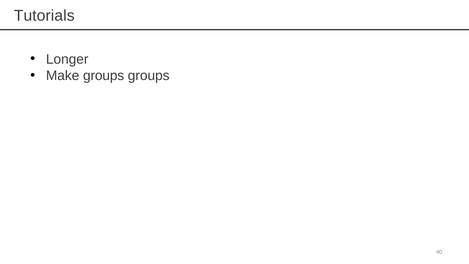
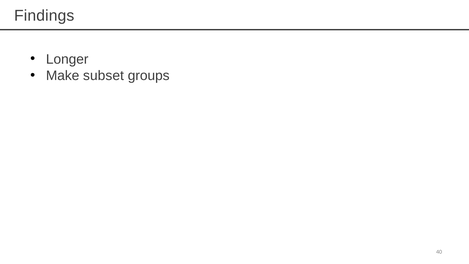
Tutorials: Tutorials -> Findings (44, 16)
Make groups: groups -> subset (103, 76)
